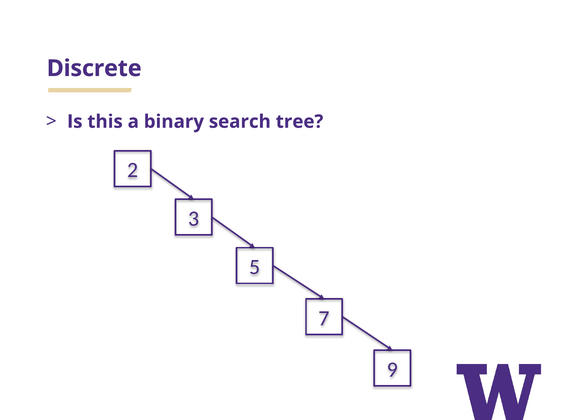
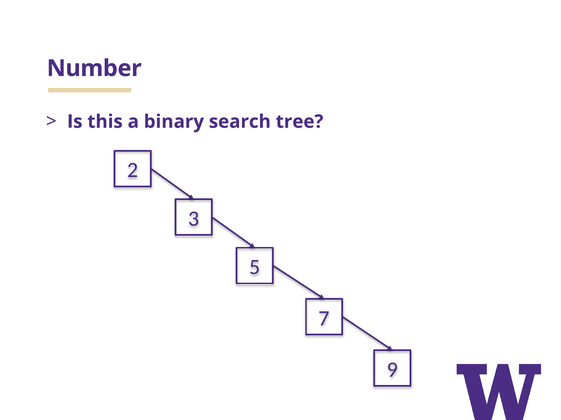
Discrete: Discrete -> Number (94, 68)
